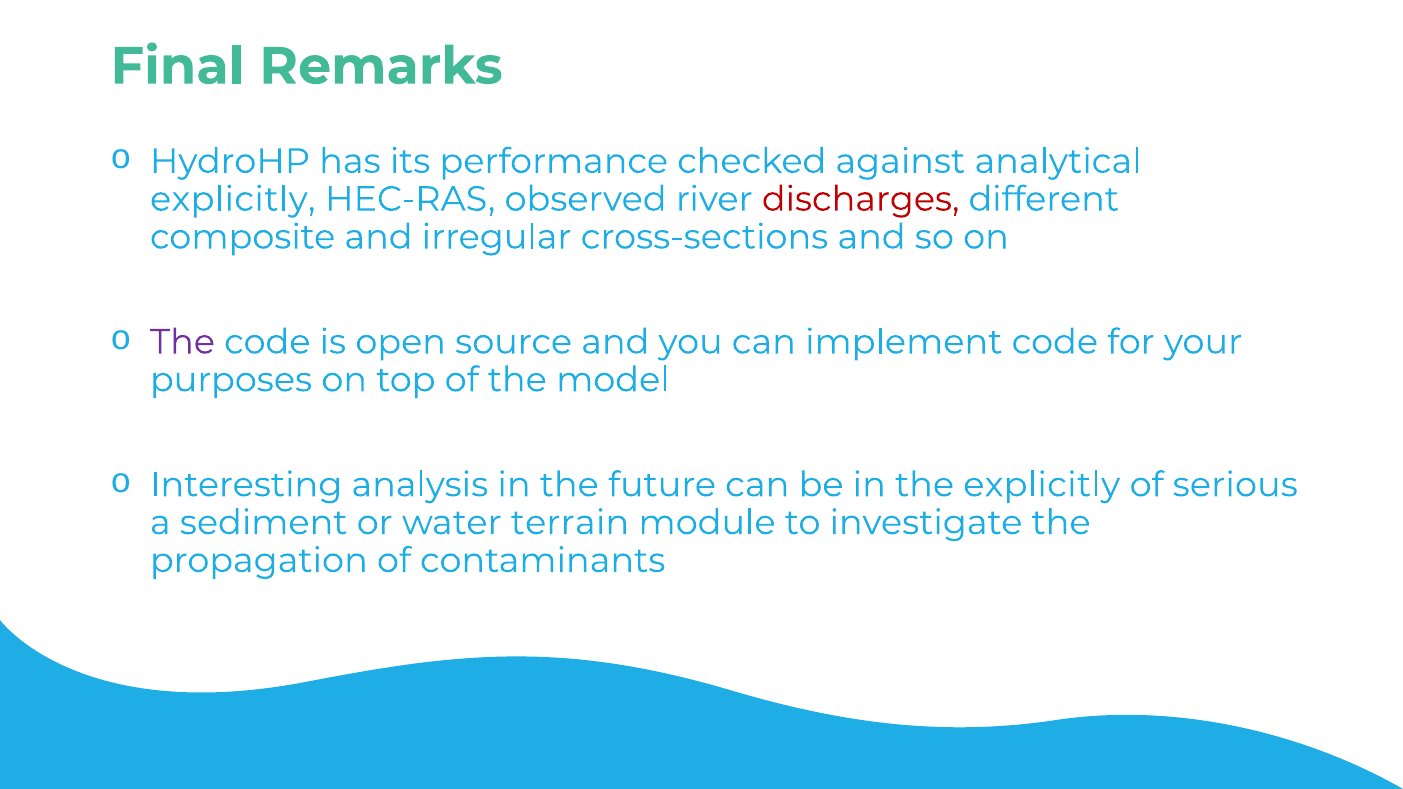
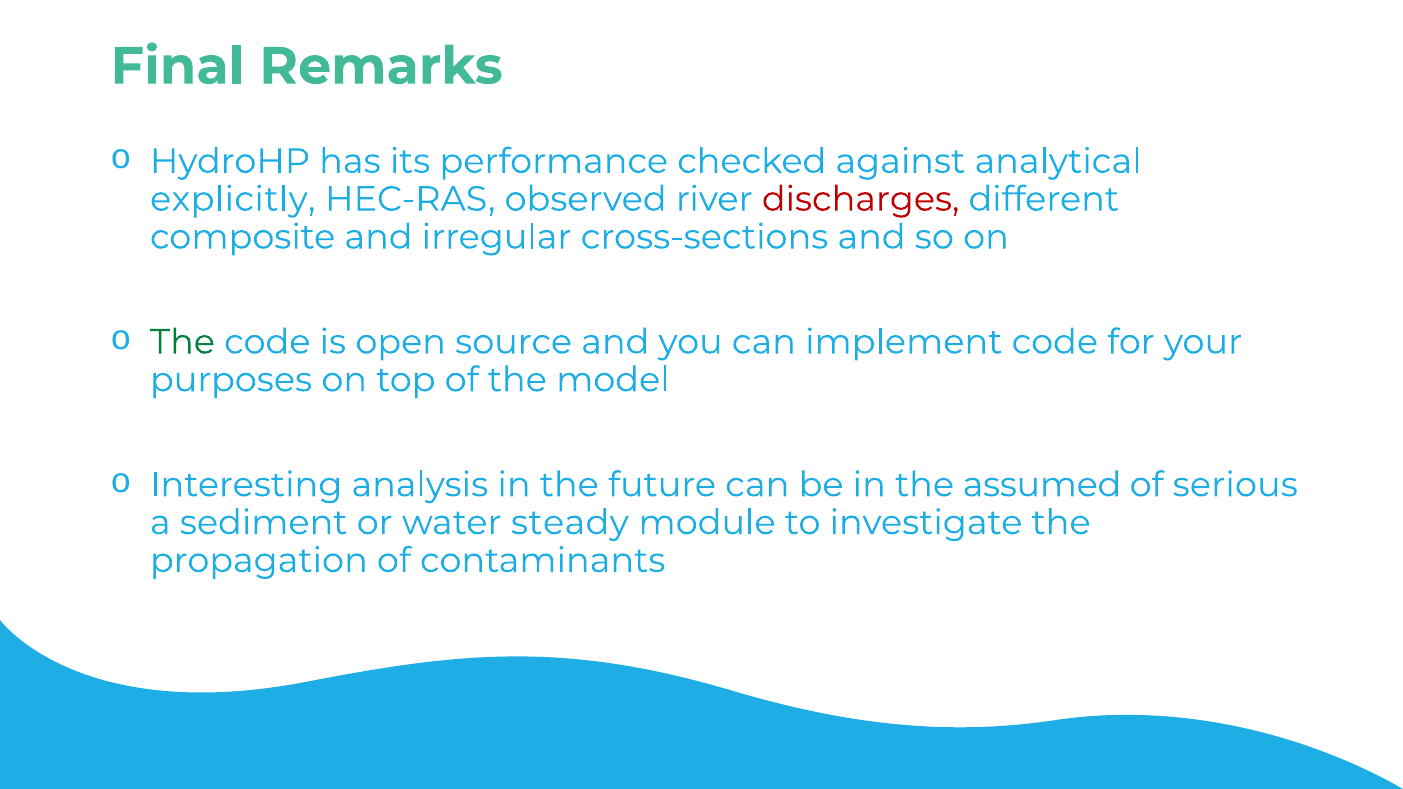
The colour: purple -> green (182, 342)
the explicitly: explicitly -> assumed (1042, 485)
terrain: terrain -> steady (570, 523)
